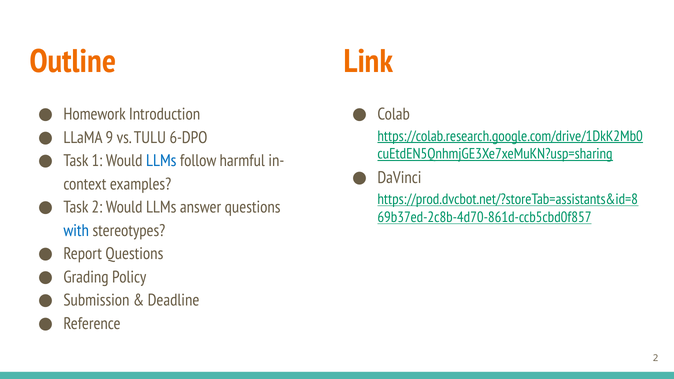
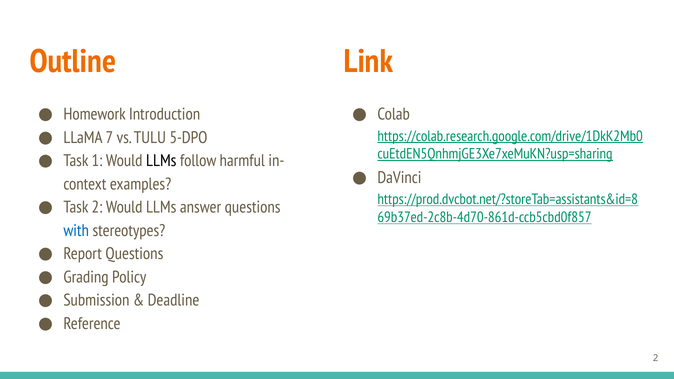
9: 9 -> 7 (109, 138)
6-DPO: 6-DPO -> 5-DPO (188, 138)
LLMs colour: blue -> black (161, 161)
